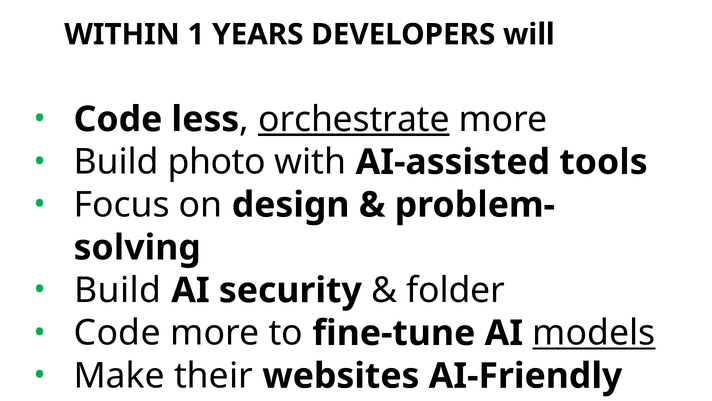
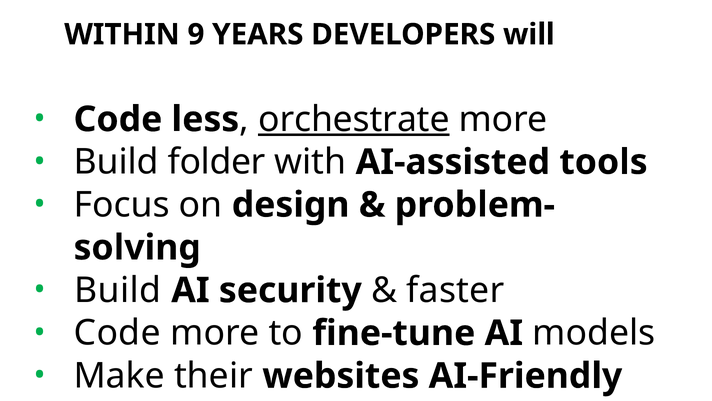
1: 1 -> 9 (196, 34)
photo: photo -> folder (217, 162)
folder: folder -> faster (455, 290)
models underline: present -> none (594, 333)
